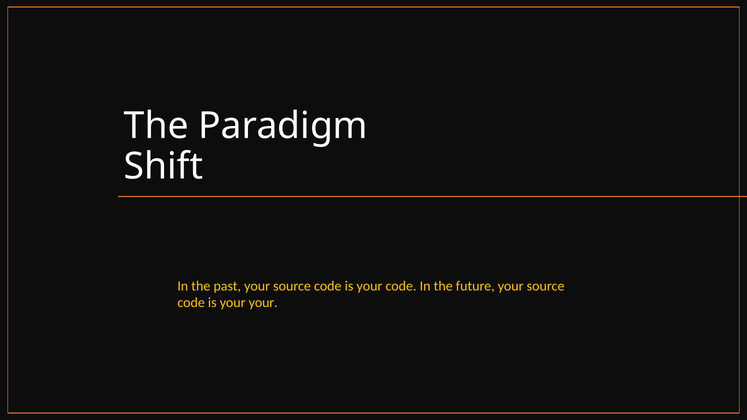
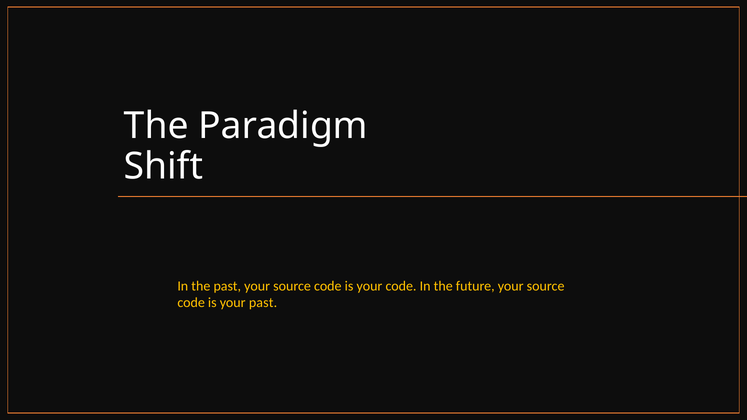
your your: your -> past (263, 303)
